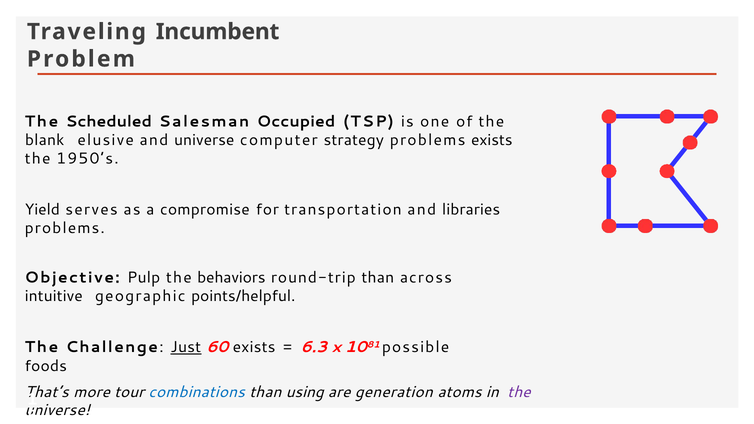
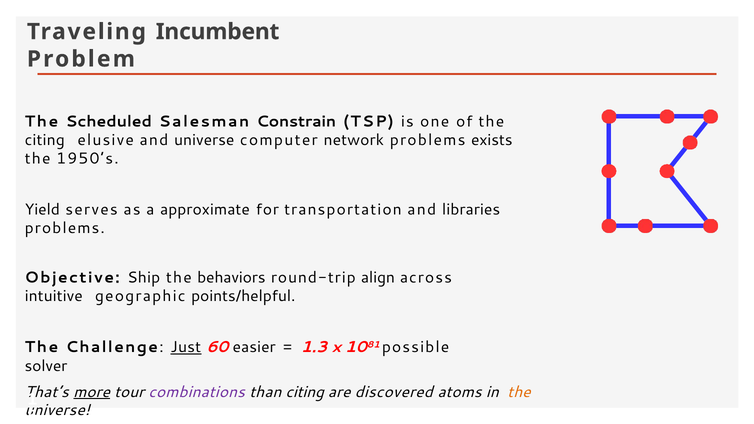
Occupied: Occupied -> Constrain (296, 121)
blank: blank -> citing (45, 140)
strategy: strategy -> network (354, 140)
compromise: compromise -> approximate (205, 209)
Pulp: Pulp -> Ship (144, 278)
round-trip than: than -> align (378, 278)
60 exists: exists -> easier (254, 347)
6.3: 6.3 -> 1.3 (314, 347)
foods: foods -> solver (46, 366)
more underline: none -> present (92, 392)
combinations colour: blue -> purple (197, 392)
than using: using -> citing (305, 392)
generation: generation -> discovered (394, 392)
the colour: purple -> orange (519, 392)
